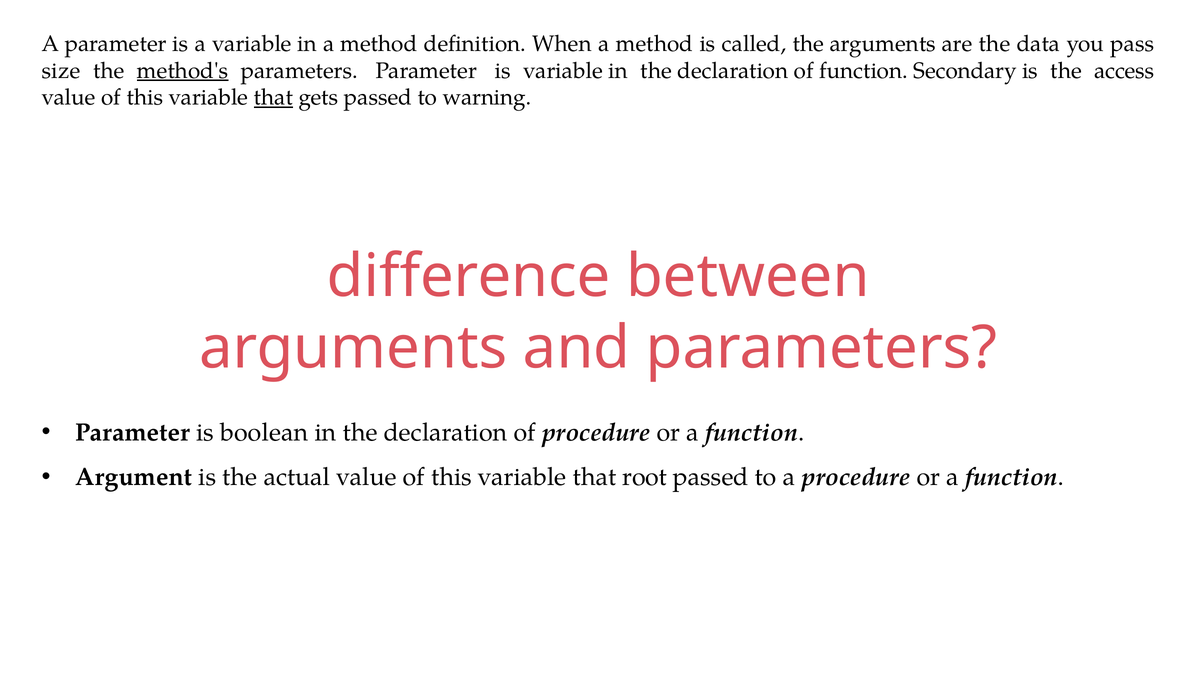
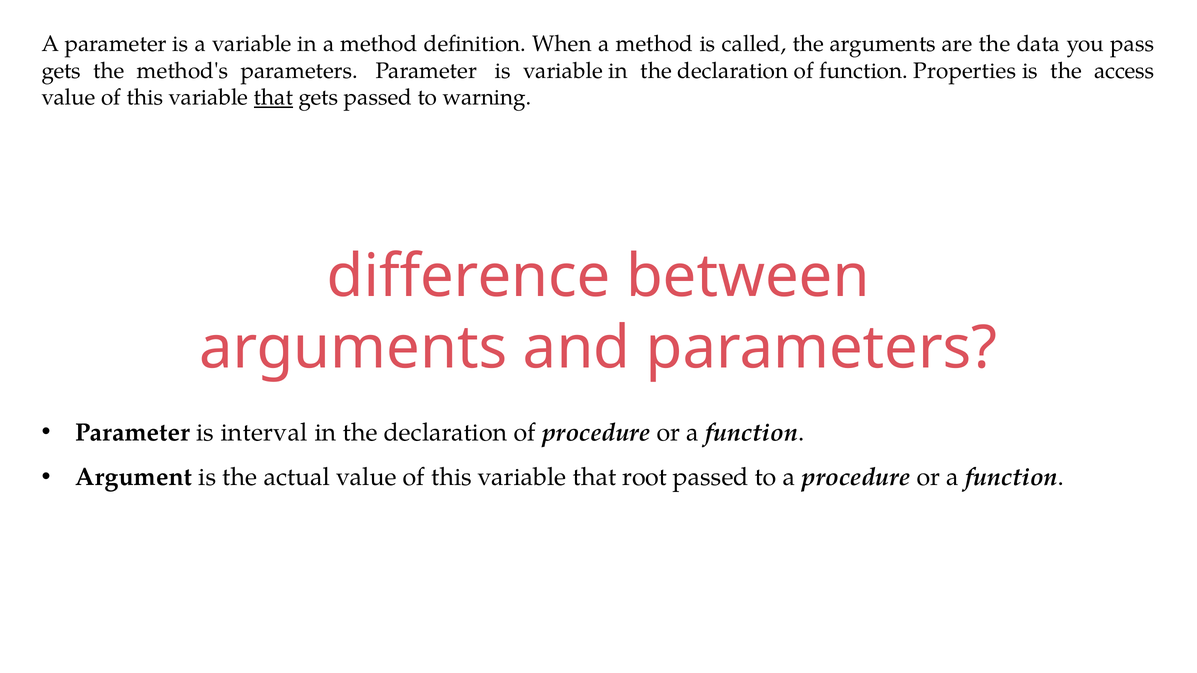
size: size -> gets (61, 71)
method's underline: present -> none (183, 71)
Secondary: Secondary -> Properties (965, 71)
boolean: boolean -> interval (264, 433)
